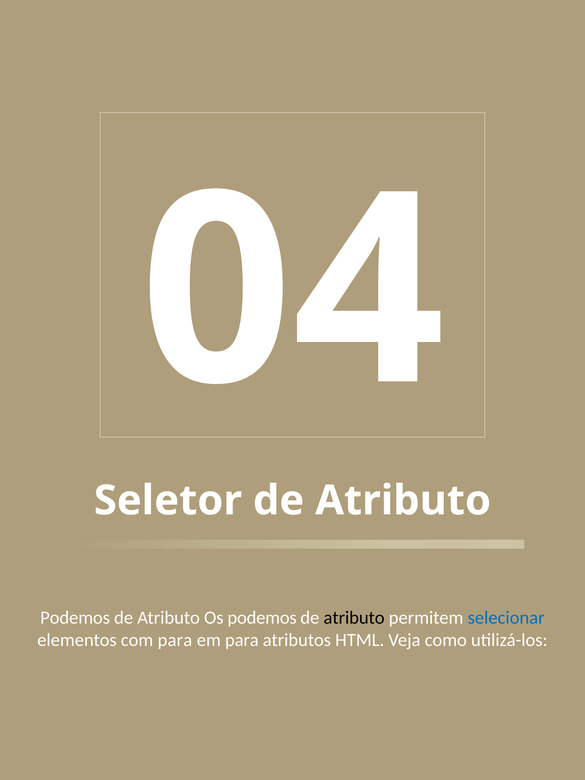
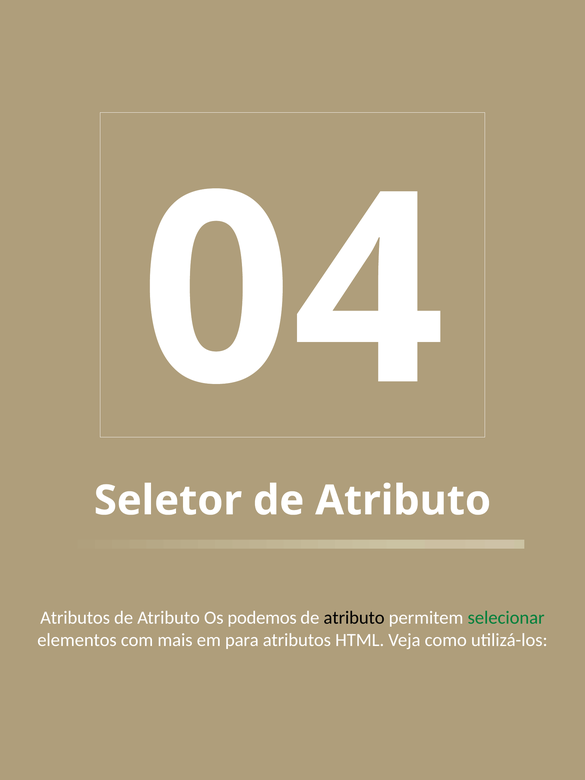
Podemos: Podemos -> Atributos (75, 618)
selecionar colour: blue -> green (506, 618)
com para: para -> mais (175, 640)
